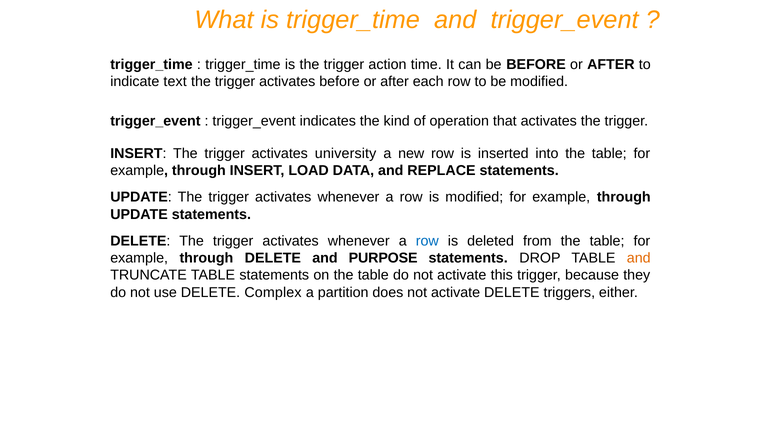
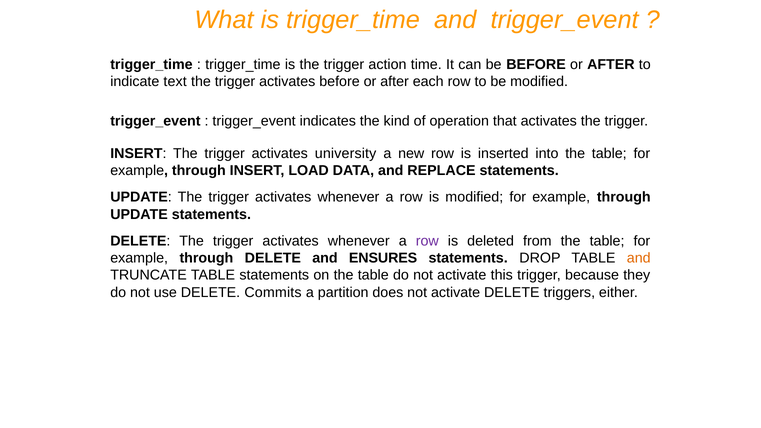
row colour: blue -> purple (427, 241)
PURPOSE: PURPOSE -> ENSURES (383, 258)
Complex: Complex -> Commits (273, 292)
